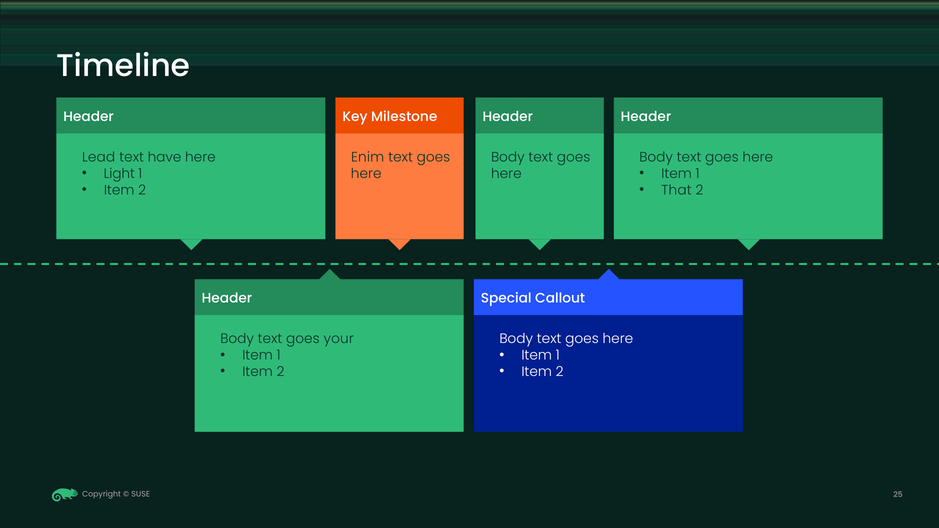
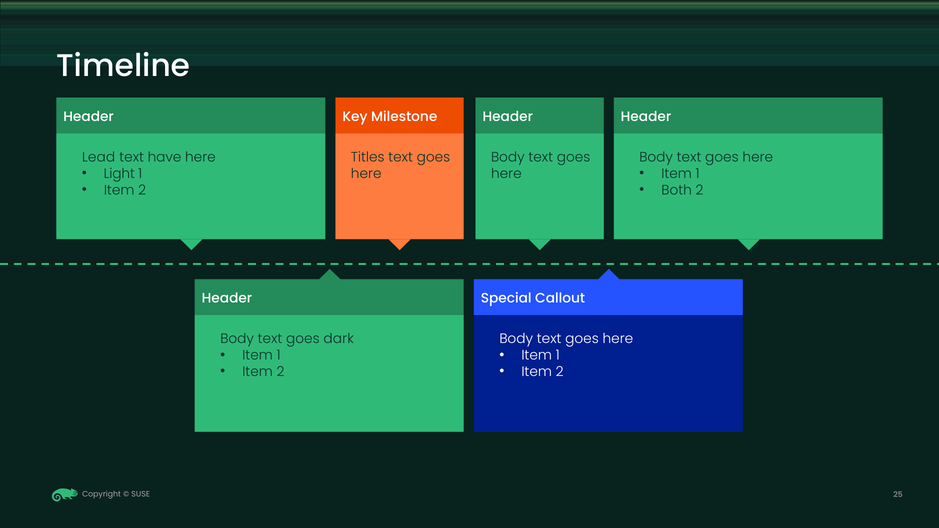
Enim: Enim -> Titles (368, 157)
That: That -> Both (677, 190)
your: your -> dark (339, 339)
